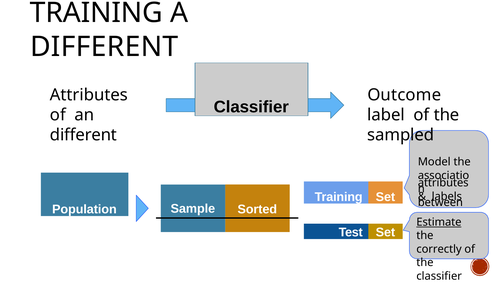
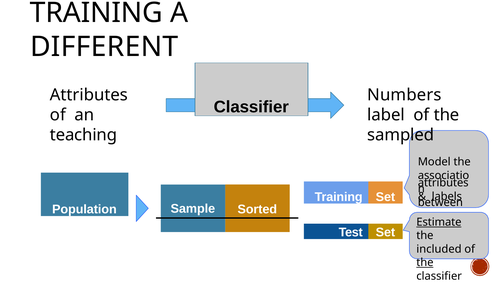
Outcome: Outcome -> Numbers (404, 95)
different: different -> teaching (83, 135)
correctly: correctly -> included (439, 249)
the underline: none -> present (425, 263)
